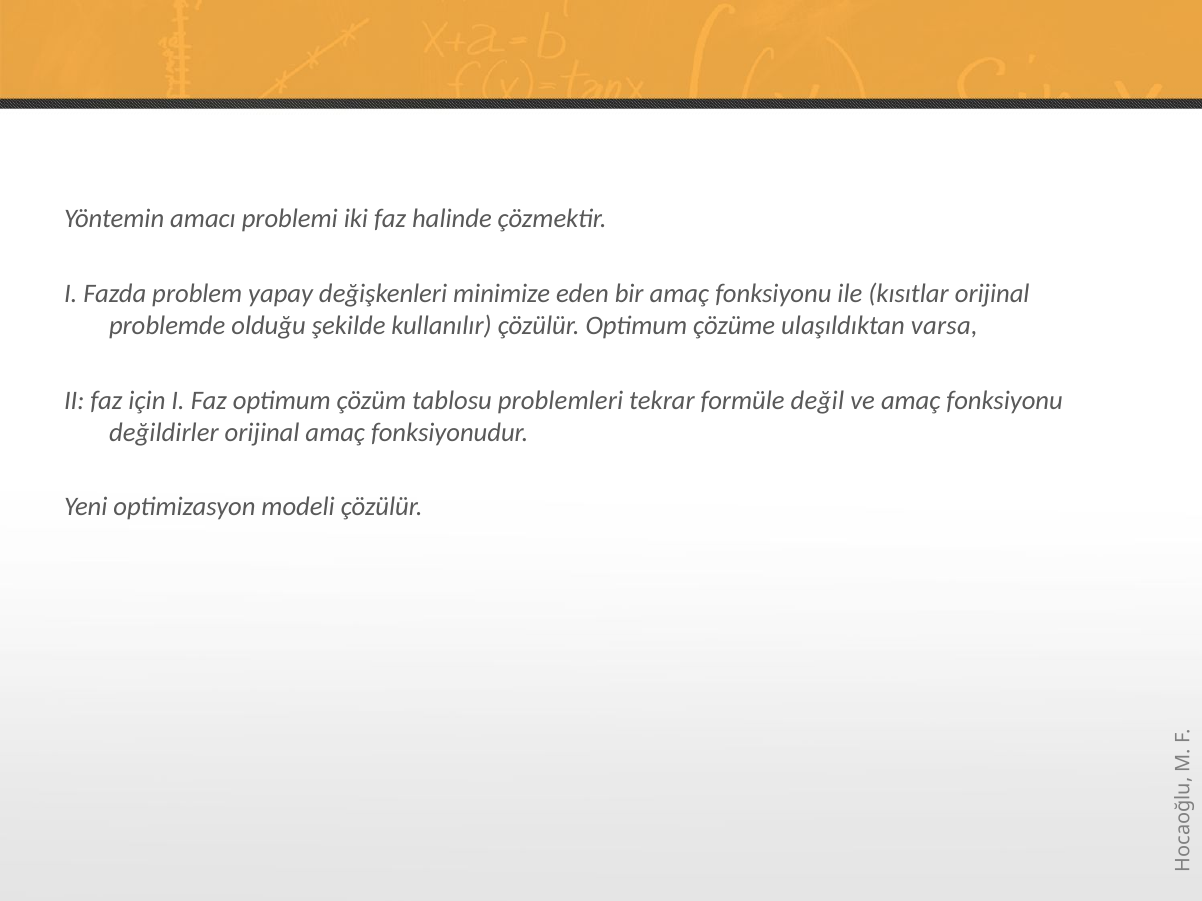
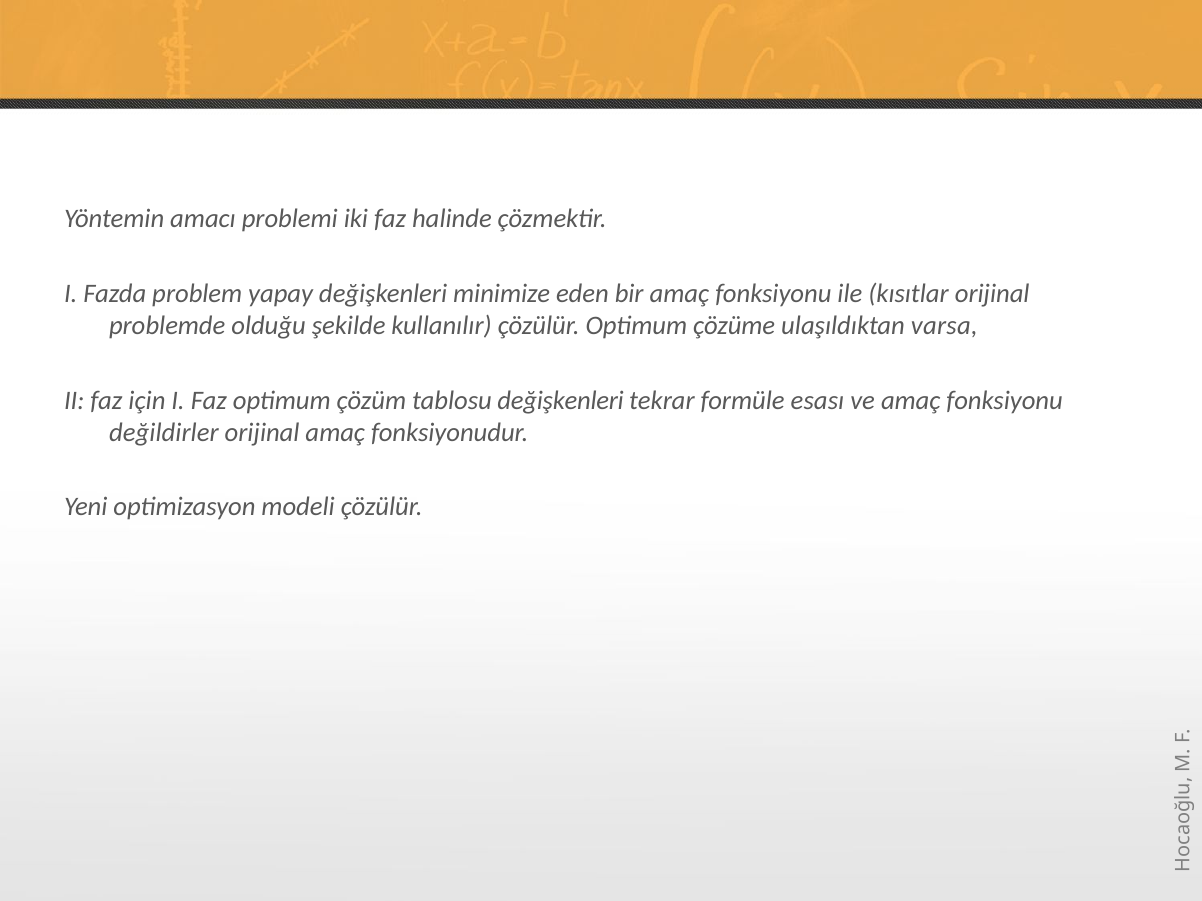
tablosu problemleri: problemleri -> değişkenleri (561, 401)
değil: değil -> esası (818, 401)
